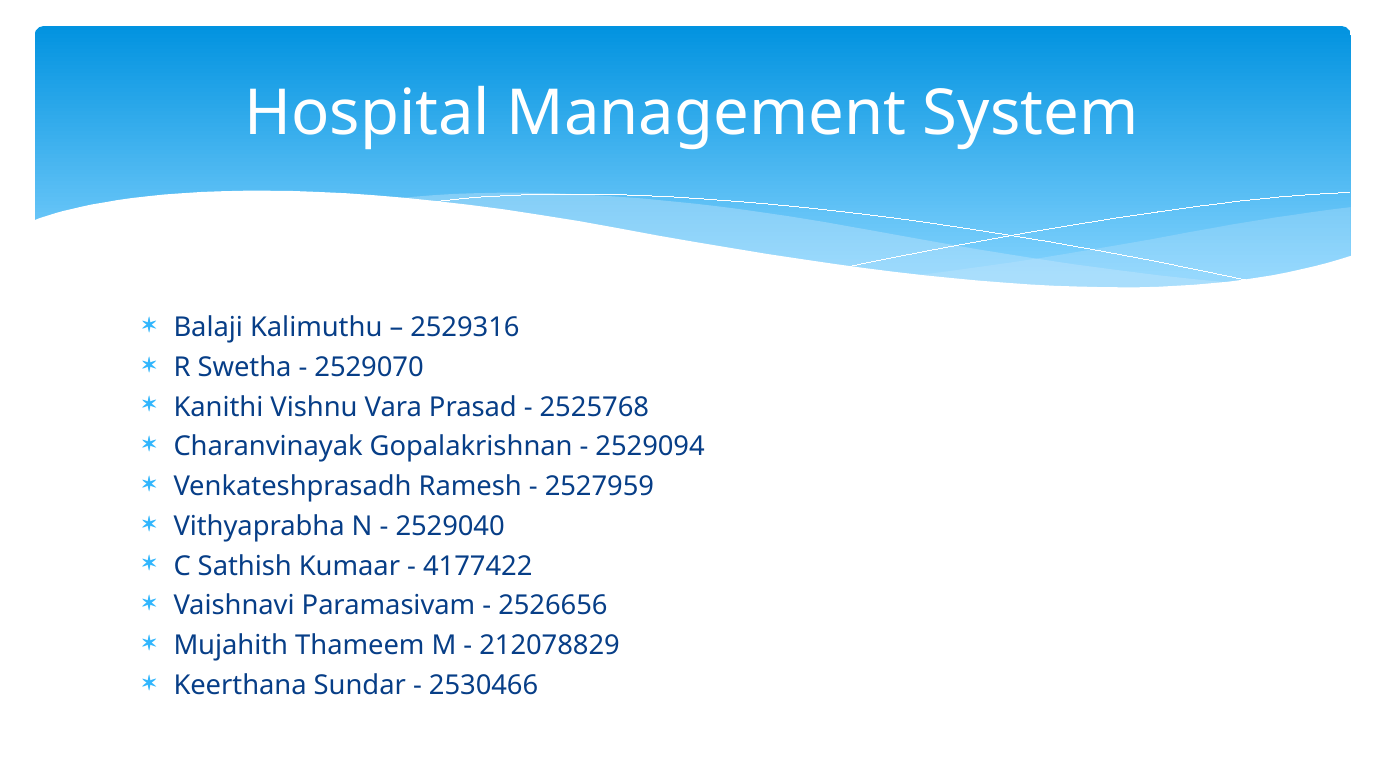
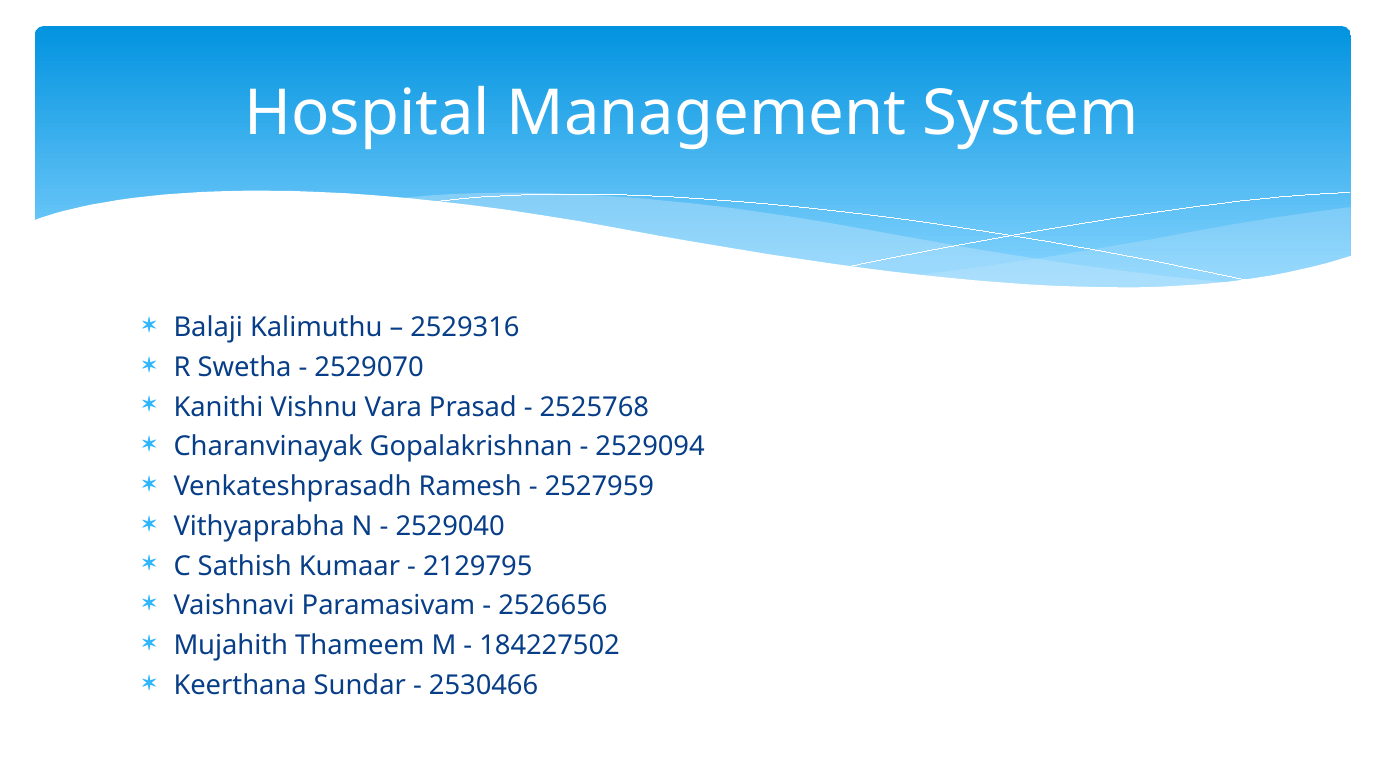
4177422: 4177422 -> 2129795 (478, 566)
212078829: 212078829 -> 184227502 (550, 645)
